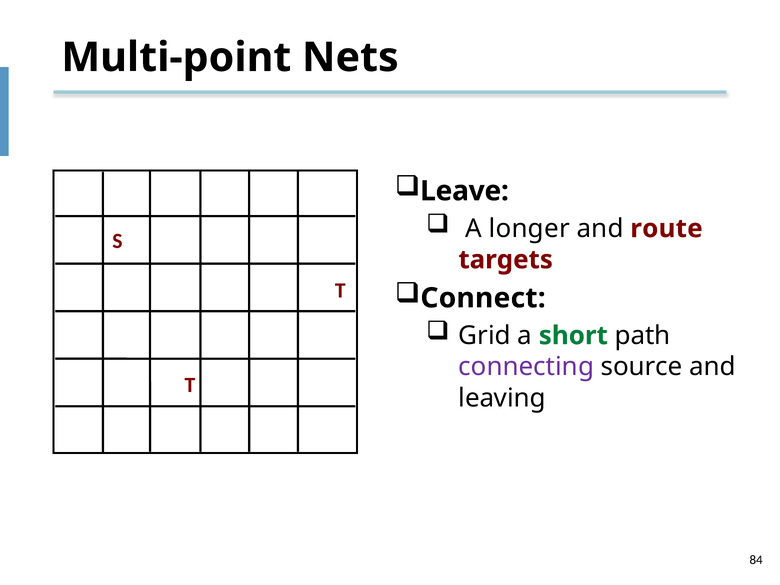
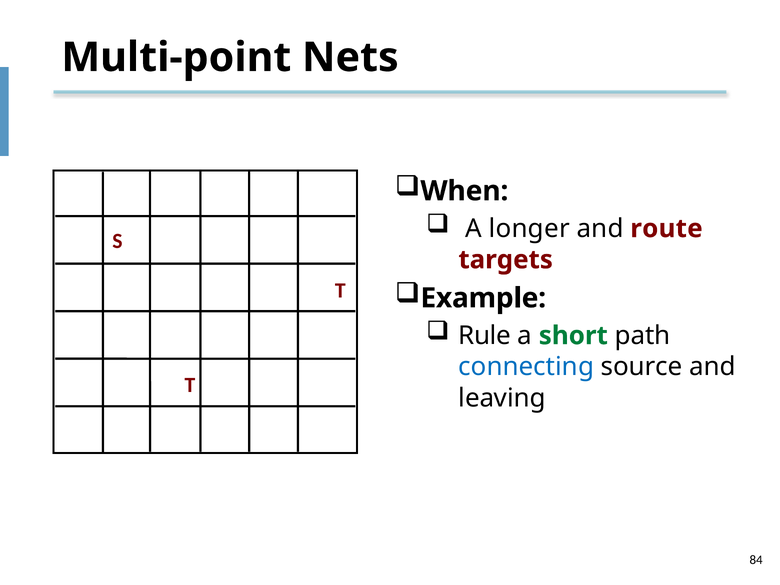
Leave: Leave -> When (464, 191)
Connect: Connect -> Example (483, 298)
Grid: Grid -> Rule (485, 336)
connecting colour: purple -> blue (526, 367)
